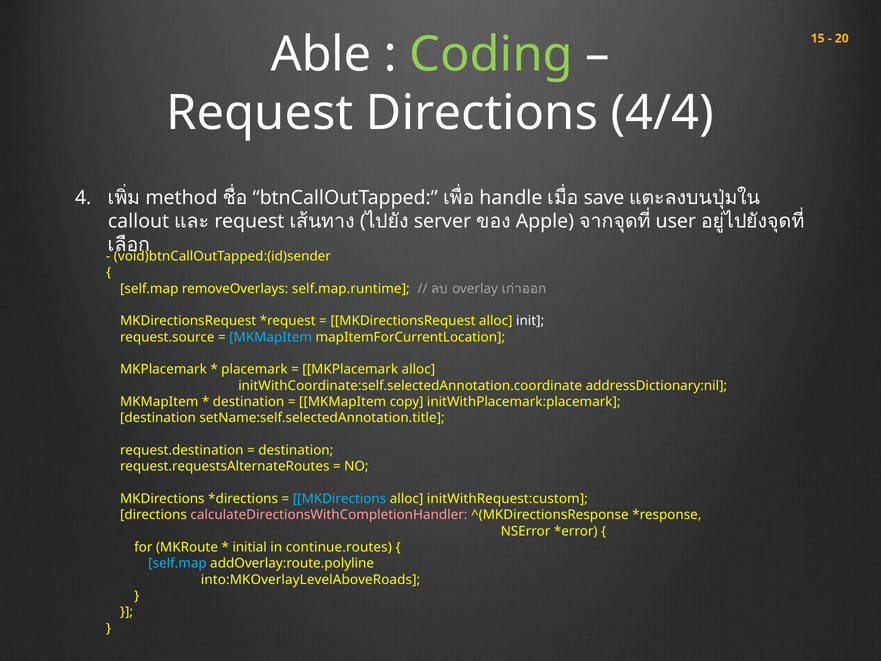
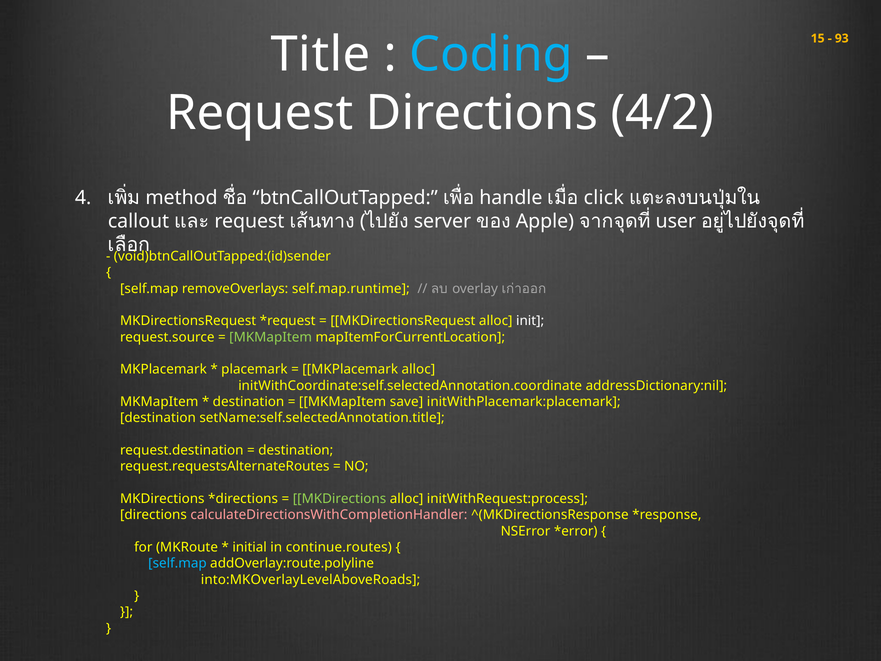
20: 20 -> 93 (842, 38)
Able: Able -> Title (321, 55)
Coding colour: light green -> light blue (491, 55)
4/4: 4/4 -> 4/2 (662, 113)
save: save -> click (604, 198)
MKMapItem colour: light blue -> light green (271, 337)
copy: copy -> save (407, 402)
MKDirections colour: light blue -> light green (340, 499)
initWithRequest:custom: initWithRequest:custom -> initWithRequest:process (507, 499)
